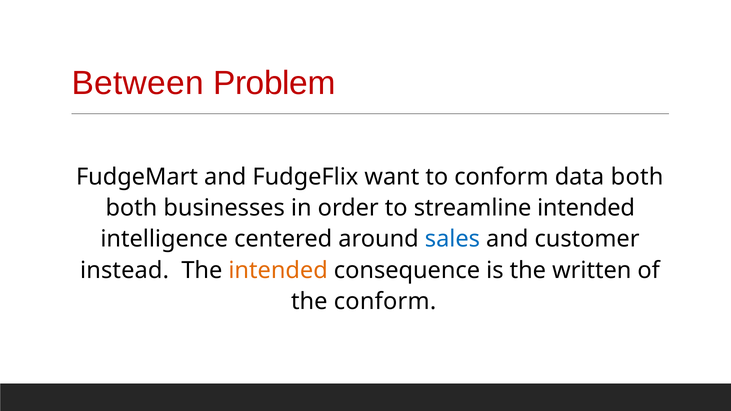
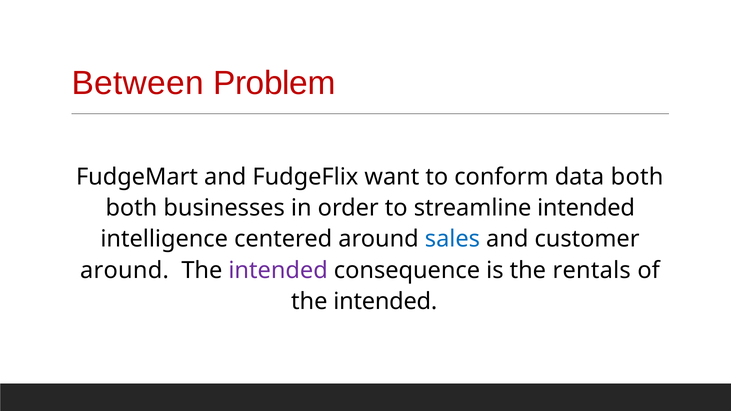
instead: instead -> around (124, 270)
intended colour: orange -> purple (278, 270)
written: written -> rentals (592, 270)
conform: conform -> intended (385, 302)
